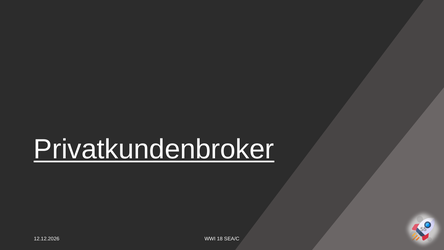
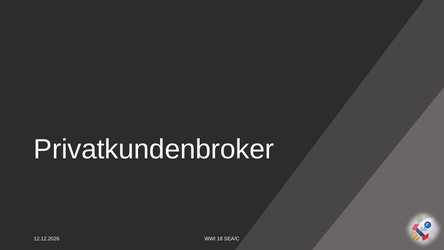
Privatkundenbroker underline: present -> none (154, 149)
